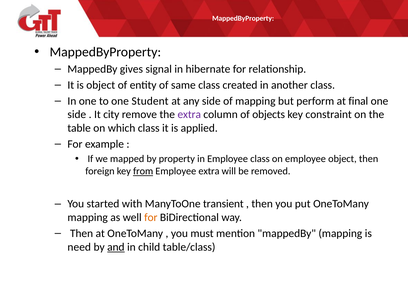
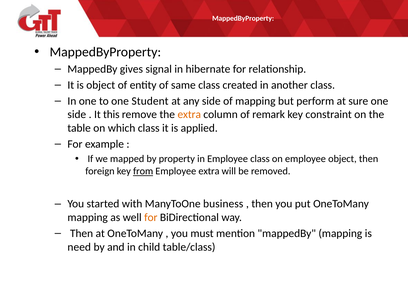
final: final -> sure (358, 101)
city: city -> this (111, 115)
extra colour: purple -> orange (189, 115)
objects: objects -> remark (269, 115)
transient: transient -> business (223, 204)
and underline: present -> none (116, 247)
